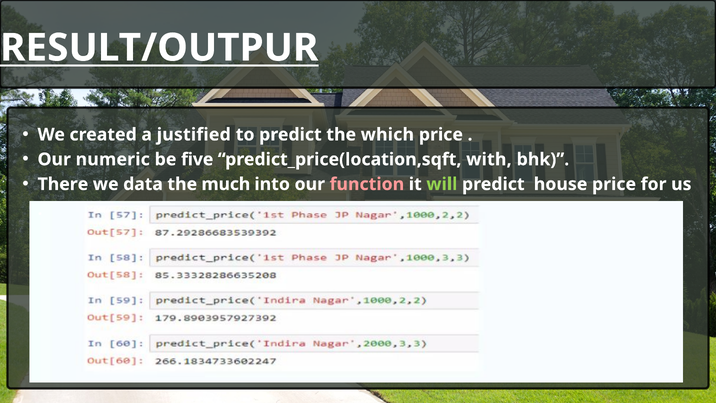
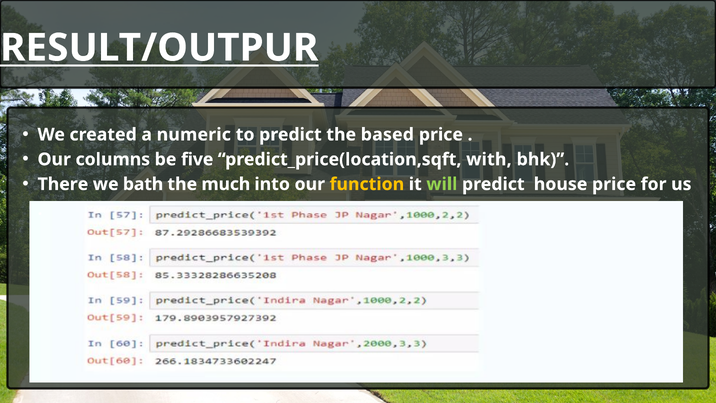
justified: justified -> numeric (194, 135)
which: which -> based (387, 135)
numeric: numeric -> columns (113, 159)
data: data -> bath (143, 184)
function colour: pink -> yellow (367, 184)
